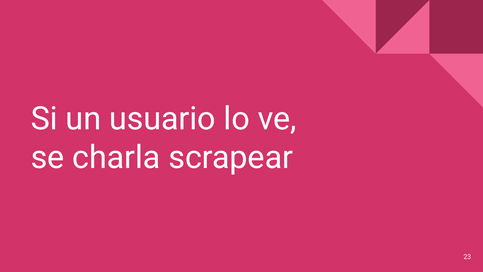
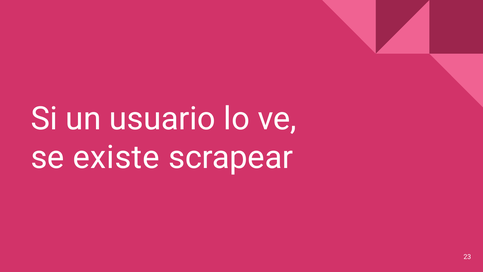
charla: charla -> existe (116, 157)
